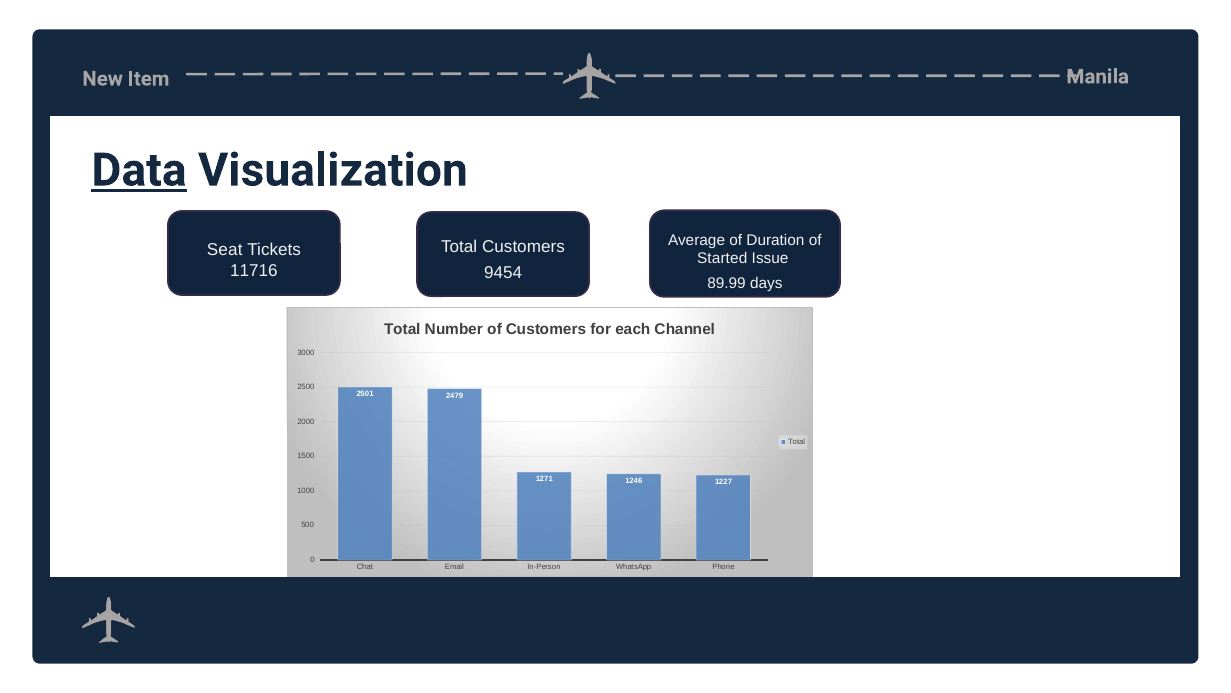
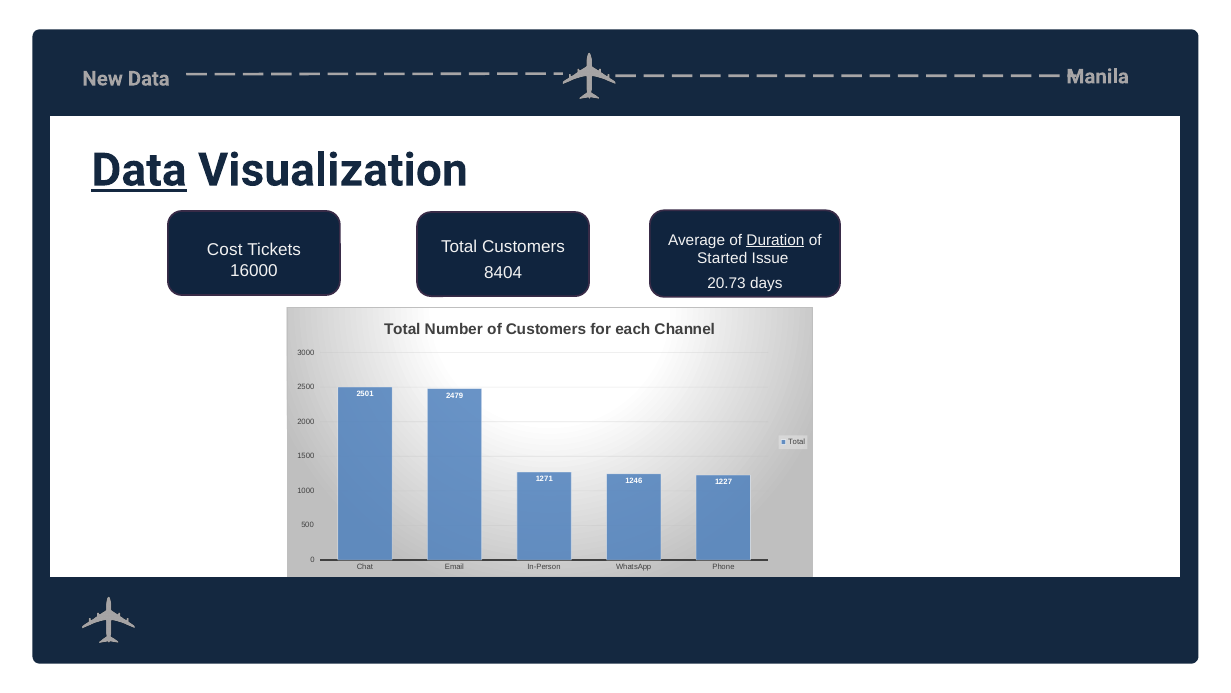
New Item: Item -> Data (149, 79)
Duration underline: none -> present (775, 240)
Seat: Seat -> Cost (225, 250)
11716: 11716 -> 16000 (254, 270)
9454: 9454 -> 8404 (503, 272)
89.99: 89.99 -> 20.73 (727, 283)
